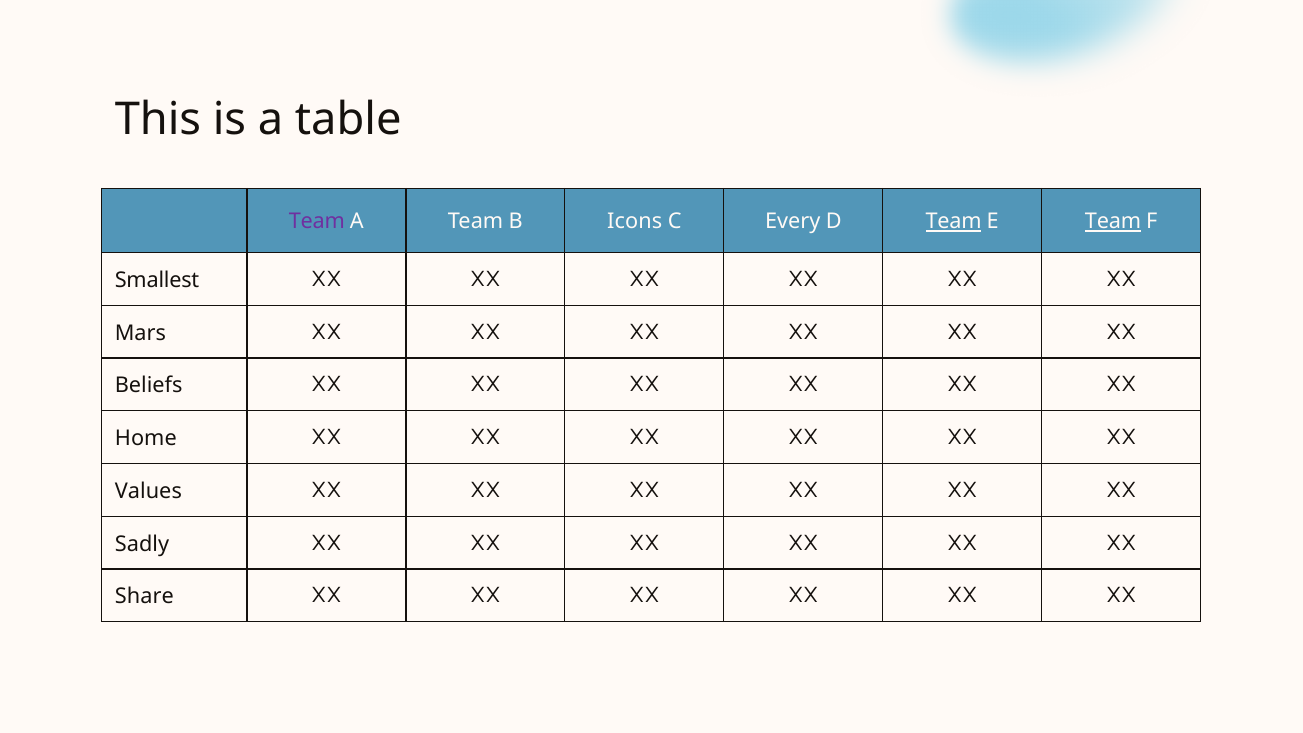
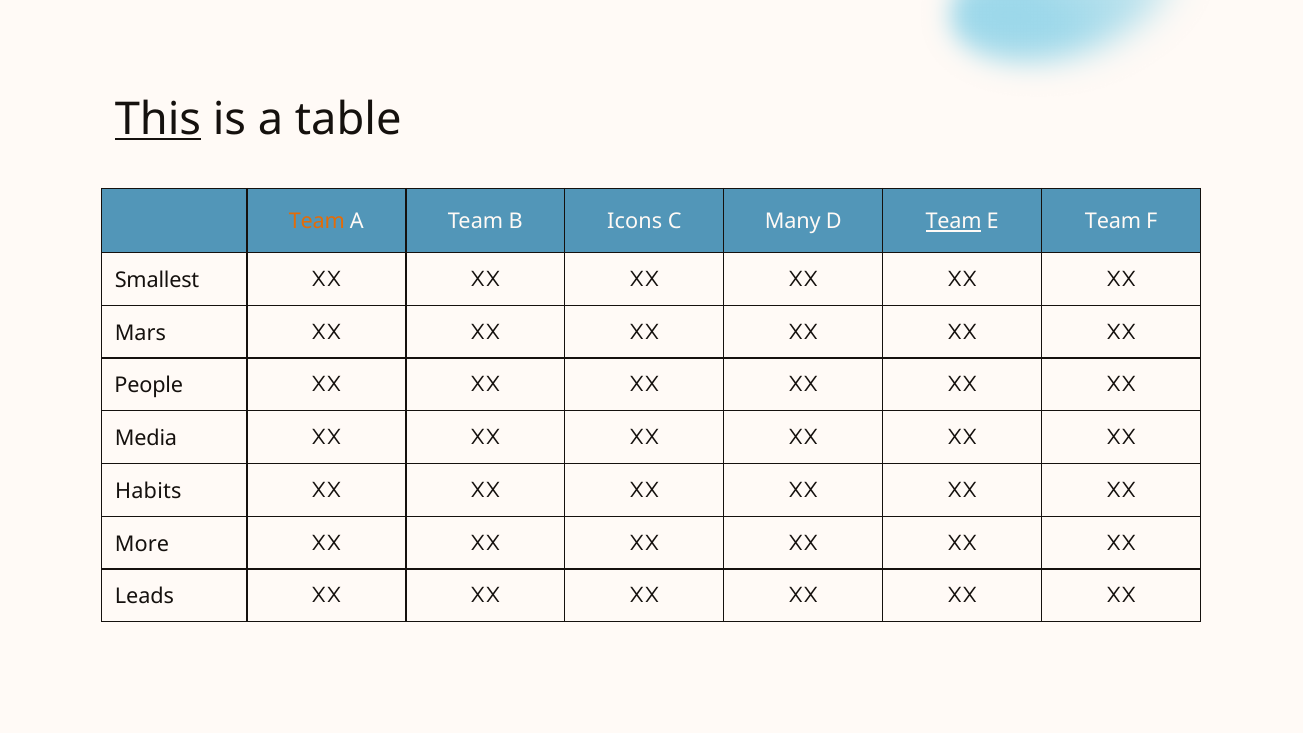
This underline: none -> present (158, 120)
Team colour: purple -> orange (317, 222)
Every: Every -> Many (793, 222)
Team underline: present -> none (1113, 222)
Beliefs: Beliefs -> People (149, 386)
Home: Home -> Media (146, 438)
Values: Values -> Habits (148, 491)
Sadly: Sadly -> More (142, 544)
Share: Share -> Leads (144, 597)
